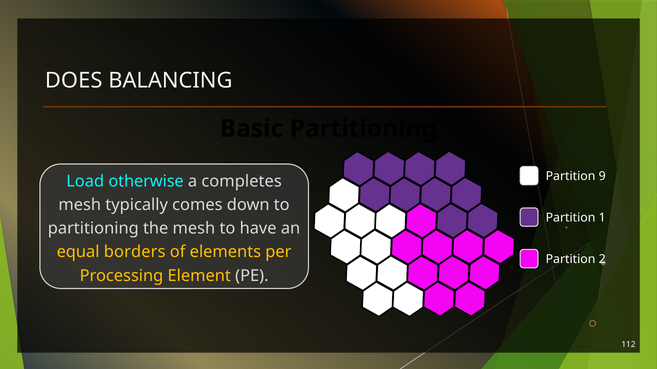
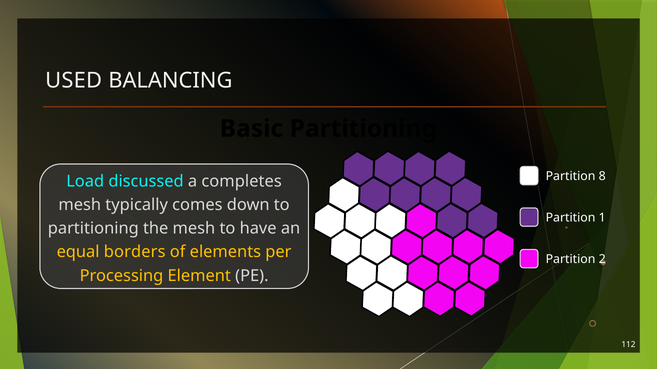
DOES: DOES -> USED (74, 81)
9: 9 -> 8 (602, 177)
otherwise: otherwise -> discussed (146, 181)
